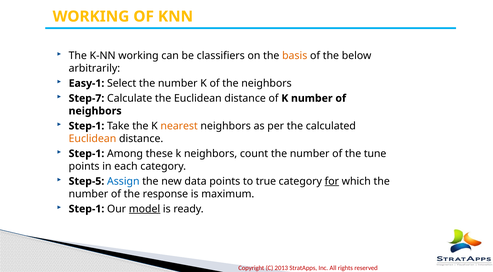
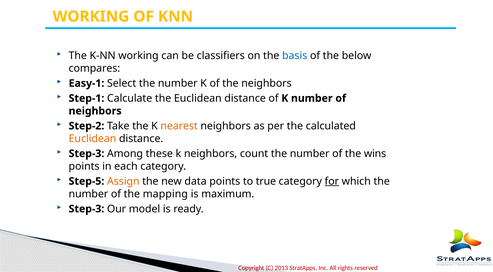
basis colour: orange -> blue (295, 56)
arbitrarily: arbitrarily -> compares (94, 68)
Step-7: Step-7 -> Step-1 (86, 98)
Step-1: Step-1 -> Step-2 (86, 126)
Step-1: Step-1 -> Step-3 (86, 153)
tune: tune -> wins (375, 153)
Assign colour: blue -> orange (123, 181)
response: response -> mapping (165, 194)
Step-1: Step-1 -> Step-3 (86, 209)
model underline: present -> none (145, 209)
